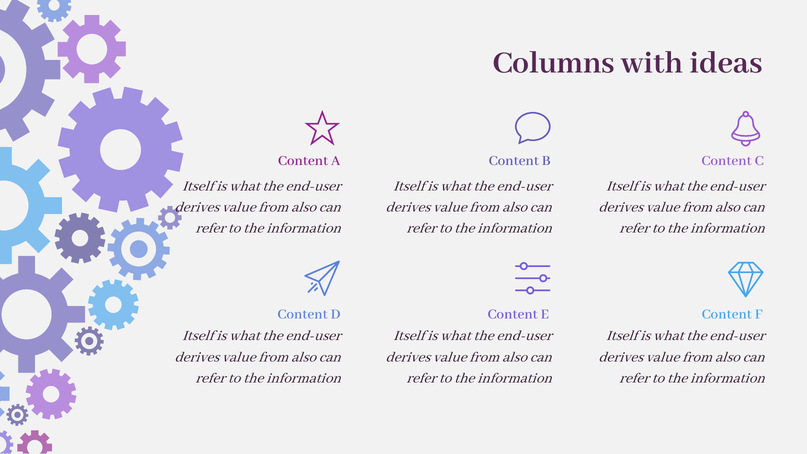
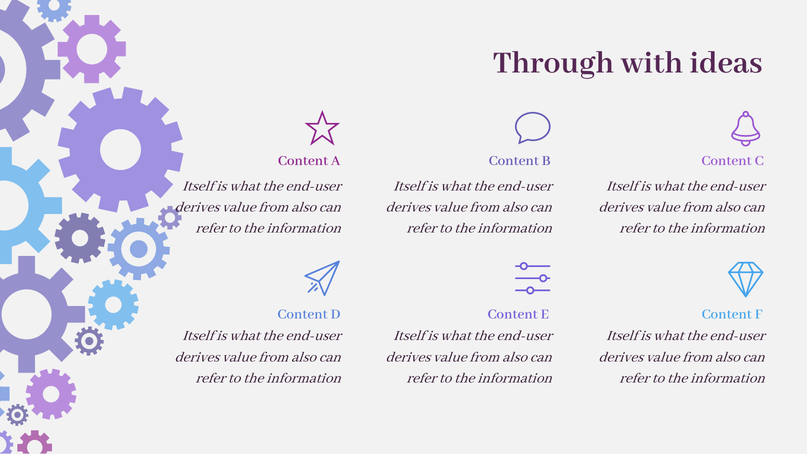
Columns: Columns -> Through (554, 62)
